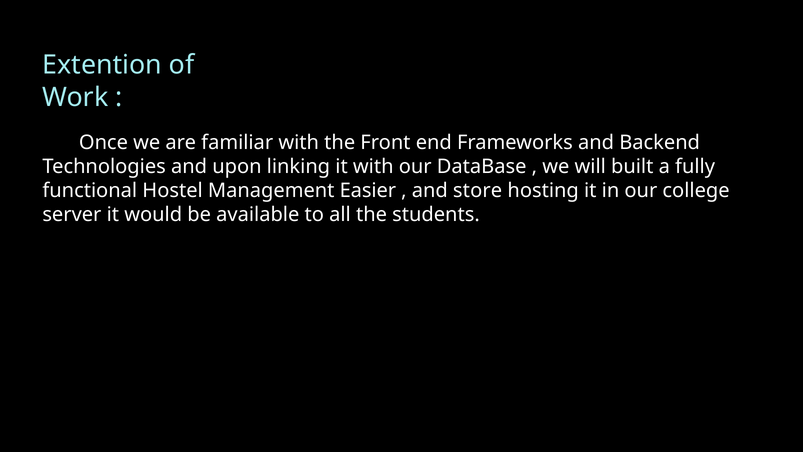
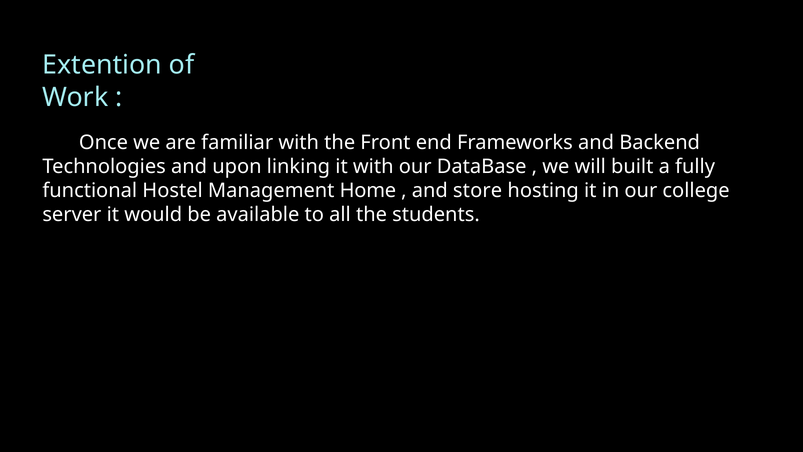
Easier: Easier -> Home (368, 190)
